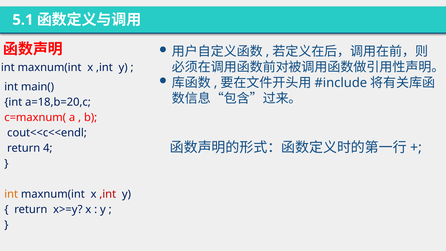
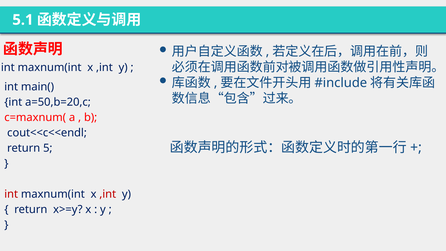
a=18,b=20,c: a=18,b=20,c -> a=50,b=20,c (58, 102)
4: 4 -> 5 (48, 148)
int colour: orange -> red (11, 194)
